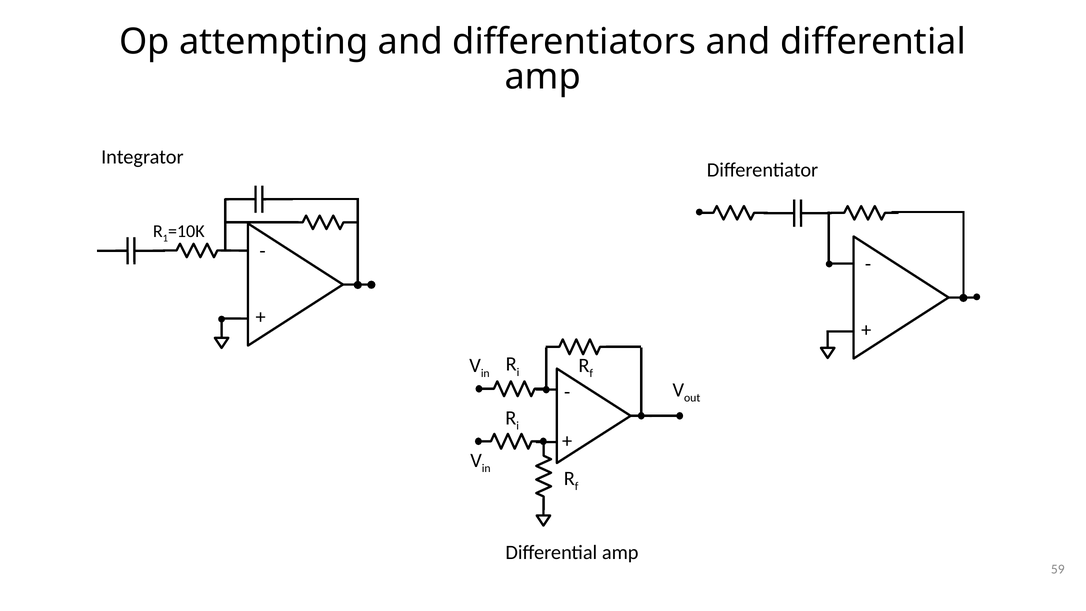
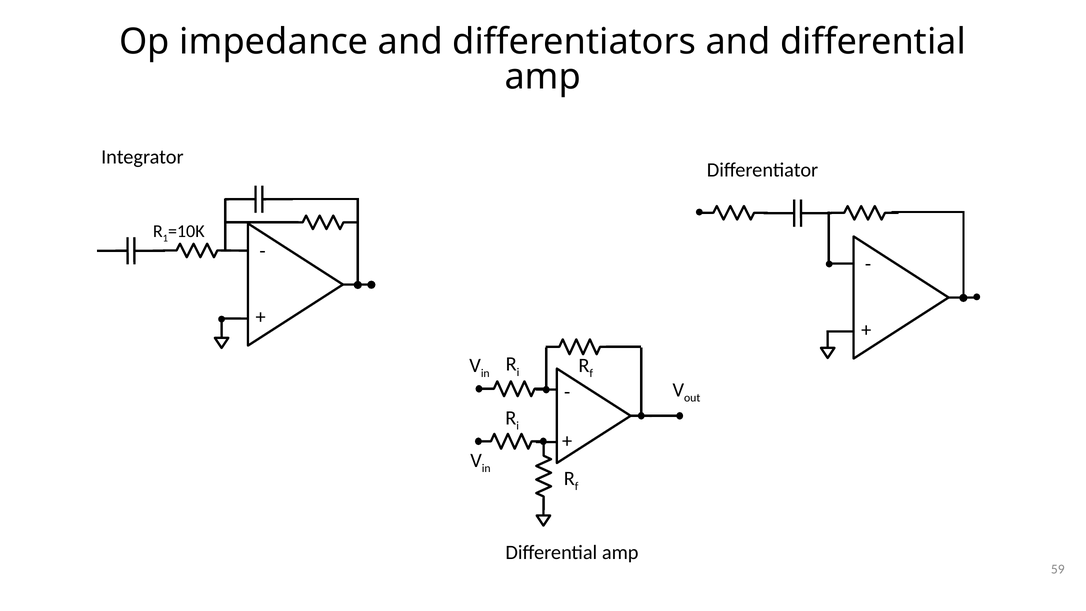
attempting: attempting -> impedance (274, 42)
